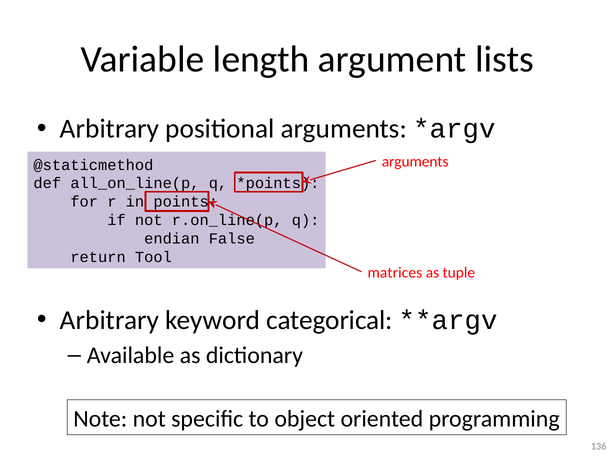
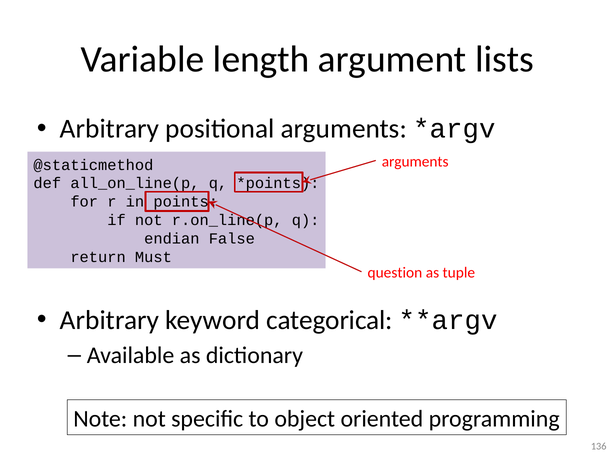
Tool: Tool -> Must (153, 257)
matrices: matrices -> question (395, 273)
